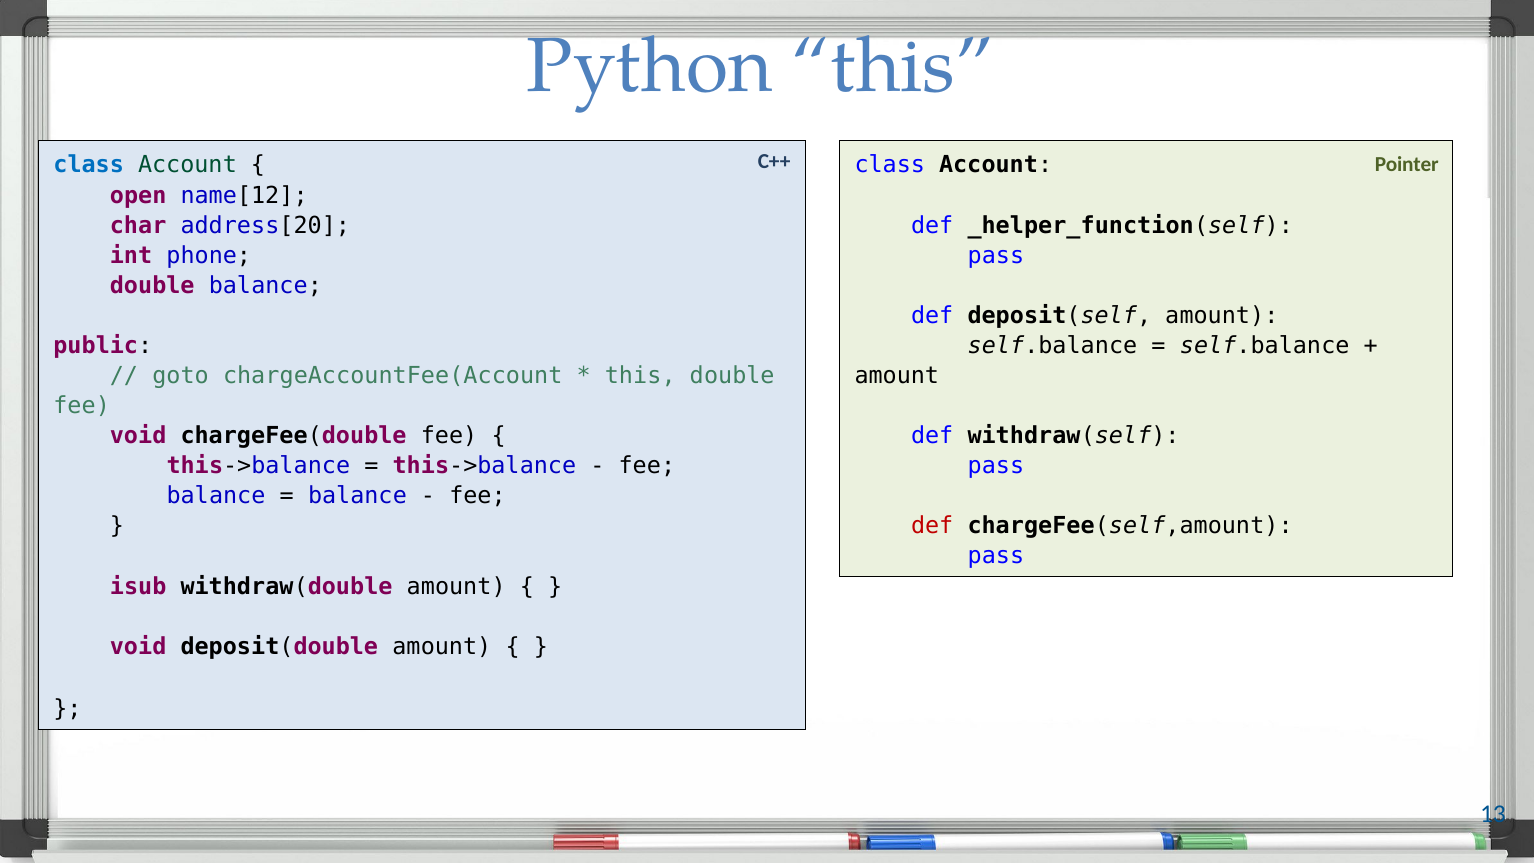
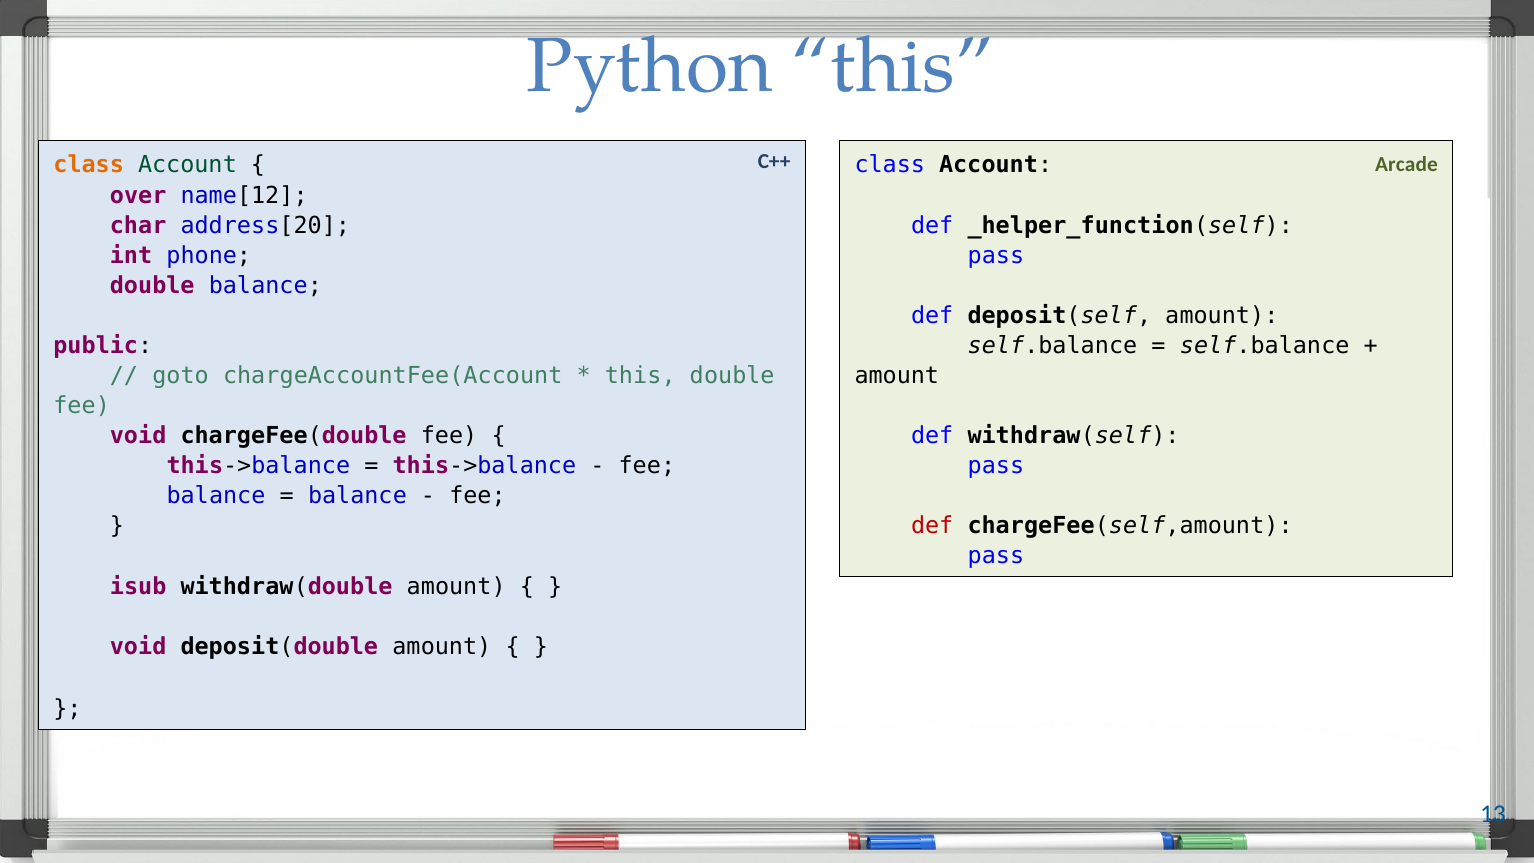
class colour: blue -> orange (89, 165)
Pointer: Pointer -> Arcade (1406, 164)
open: open -> over (138, 195)
